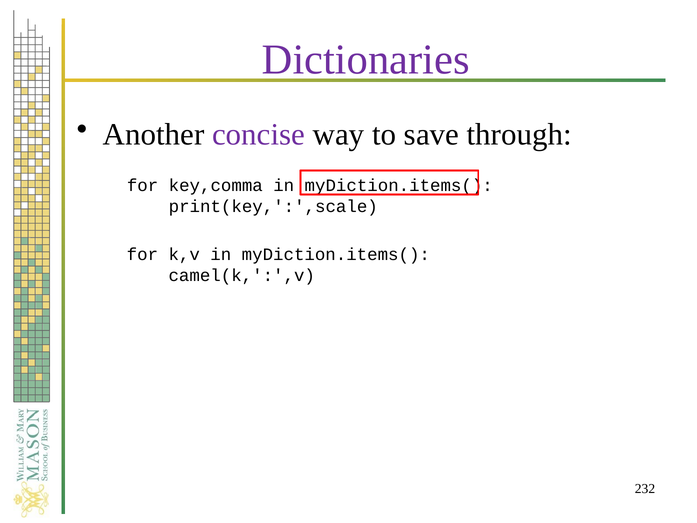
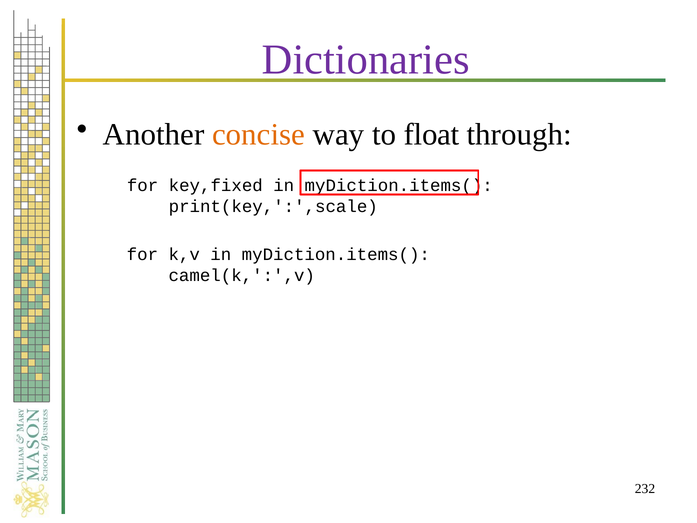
concise colour: purple -> orange (258, 135)
save: save -> float (432, 135)
key,comma: key,comma -> key,fixed (216, 185)
